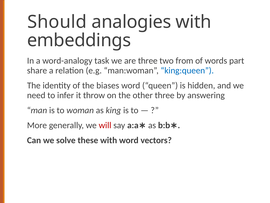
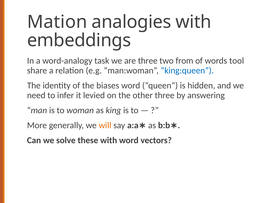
Should: Should -> Mation (57, 22)
part: part -> tool (237, 61)
throw: throw -> levied (94, 95)
will colour: red -> orange (105, 125)
